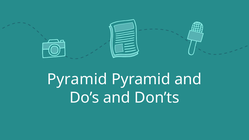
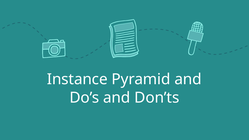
Pyramid: Pyramid -> Instance (77, 79)
